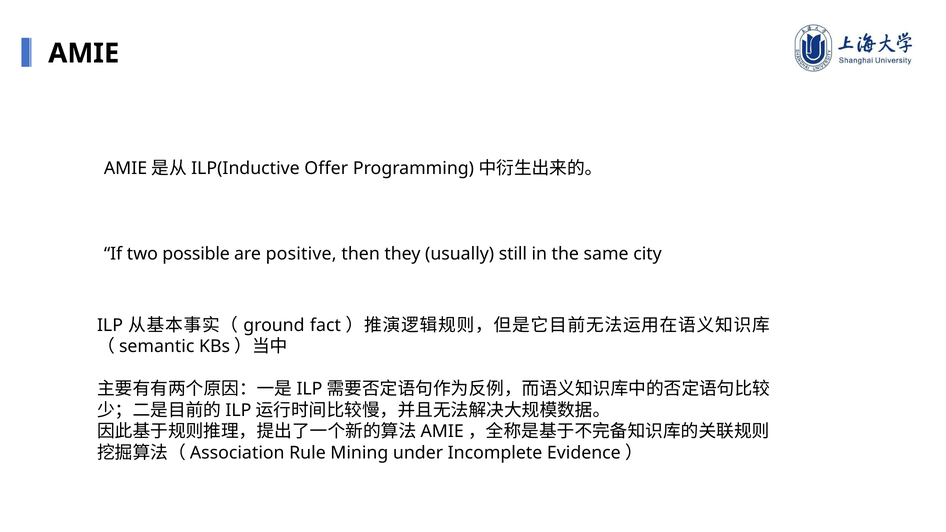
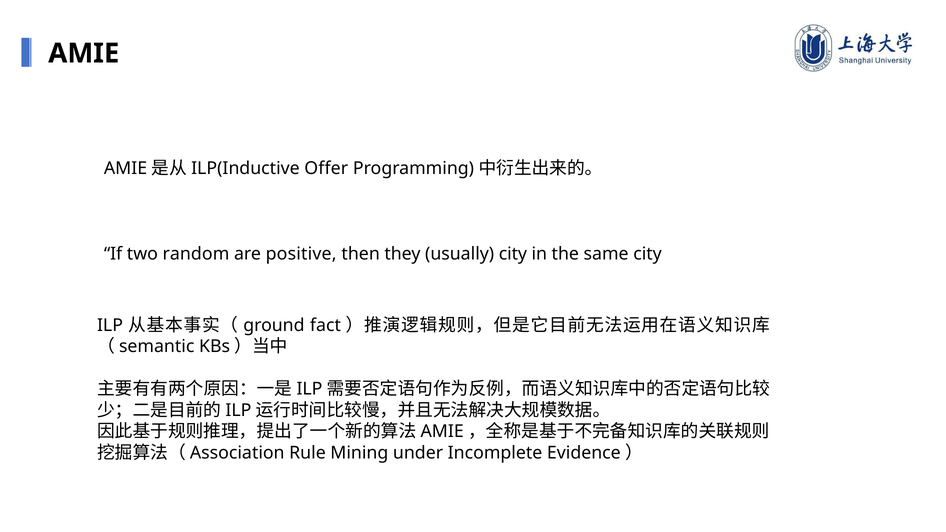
possible: possible -> random (196, 254)
usually still: still -> city (513, 254)
